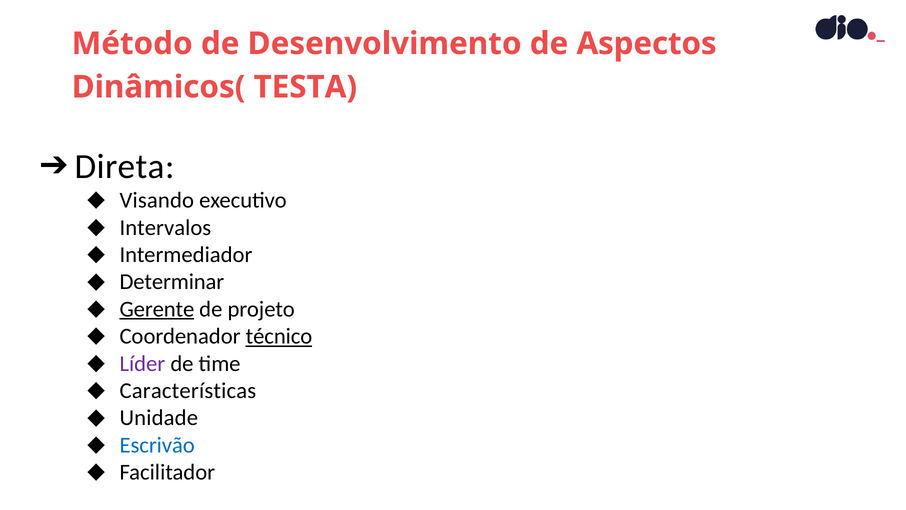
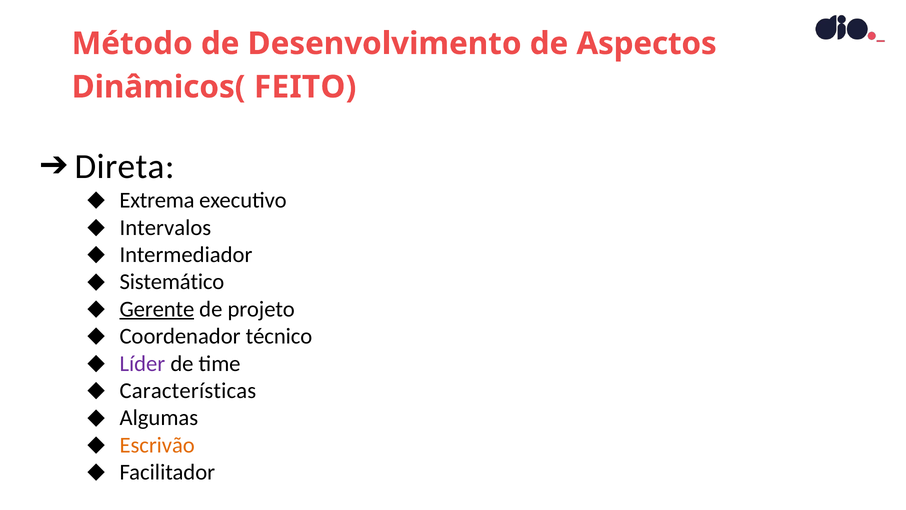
TESTA: TESTA -> FEITO (305, 87)
Visando: Visando -> Extrema (157, 200)
Determinar: Determinar -> Sistemático (172, 282)
técnico underline: present -> none (279, 336)
Unidade: Unidade -> Algumas (159, 418)
Escrivão colour: blue -> orange (157, 445)
